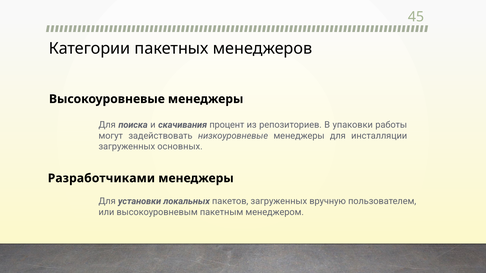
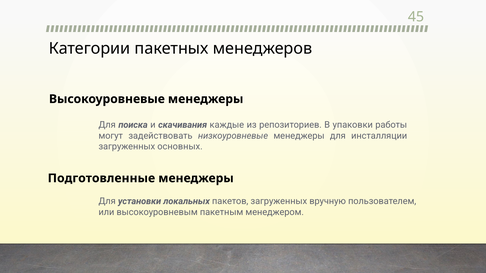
процент: процент -> каждые (227, 125)
Разработчиками: Разработчиками -> Подготовленные (101, 178)
